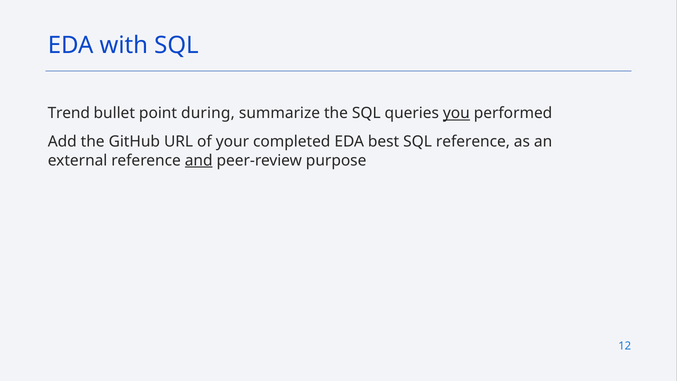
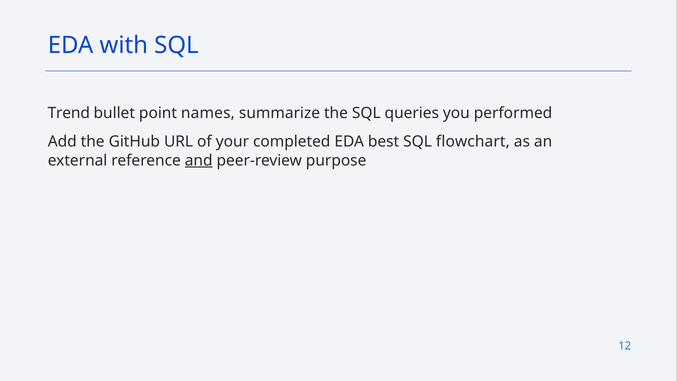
during: during -> names (208, 113)
you underline: present -> none (456, 113)
SQL reference: reference -> flowchart (473, 142)
